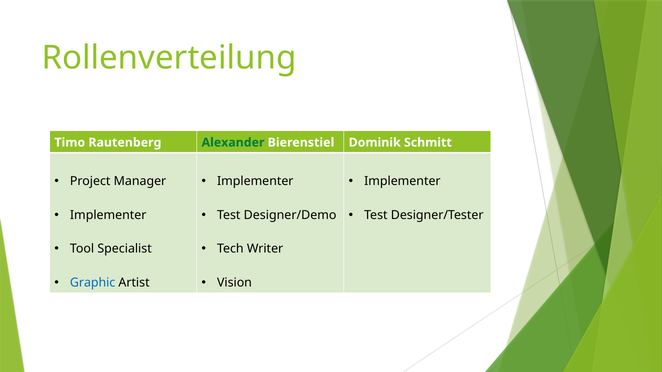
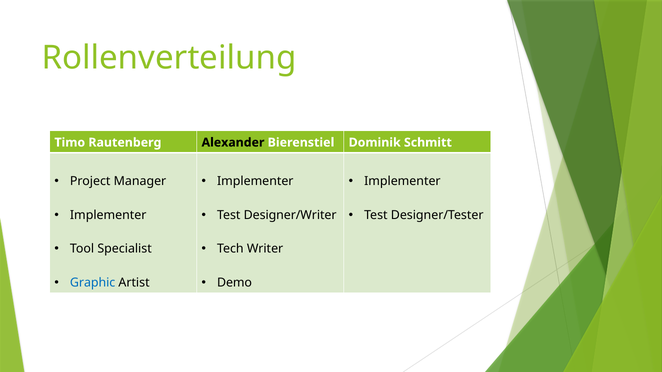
Alexander colour: green -> black (233, 143)
Designer/Demo: Designer/Demo -> Designer/Writer (290, 215)
Vision: Vision -> Demo (235, 283)
